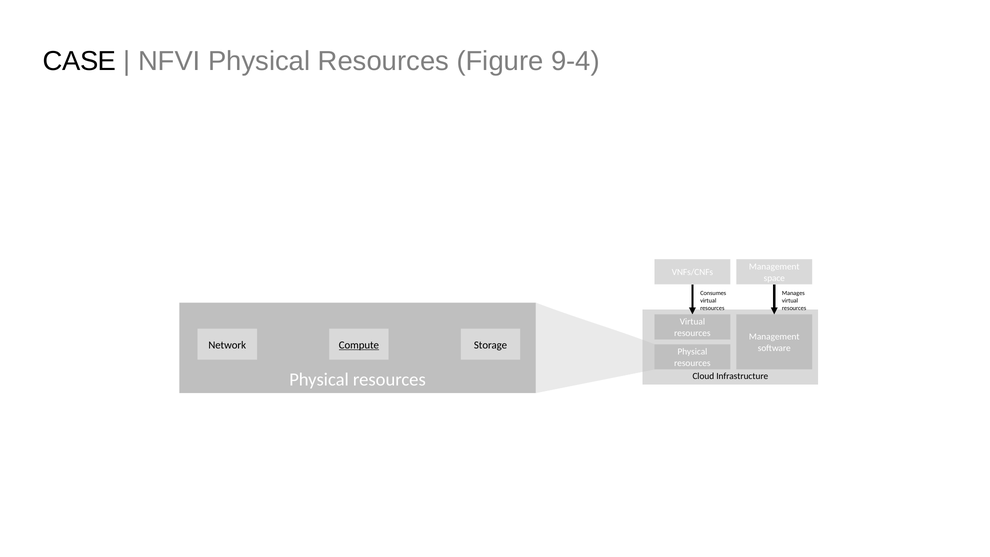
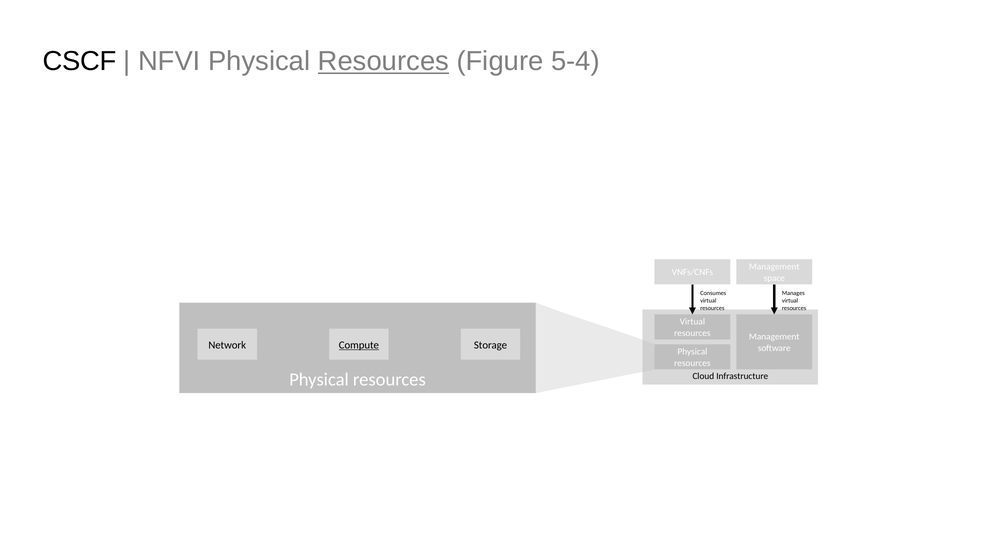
CASE: CASE -> CSCF (79, 61)
Resources underline: none -> present (383, 61)
9-4: 9-4 -> 5-4 (575, 61)
